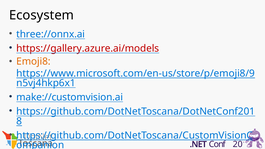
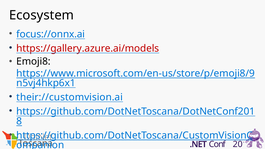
three://onnx.ai: three://onnx.ai -> focus://onnx.ai (51, 34)
Emoji8 colour: orange -> black (33, 61)
make://customvision.ai: make://customvision.ai -> their://customvision.ai (70, 97)
